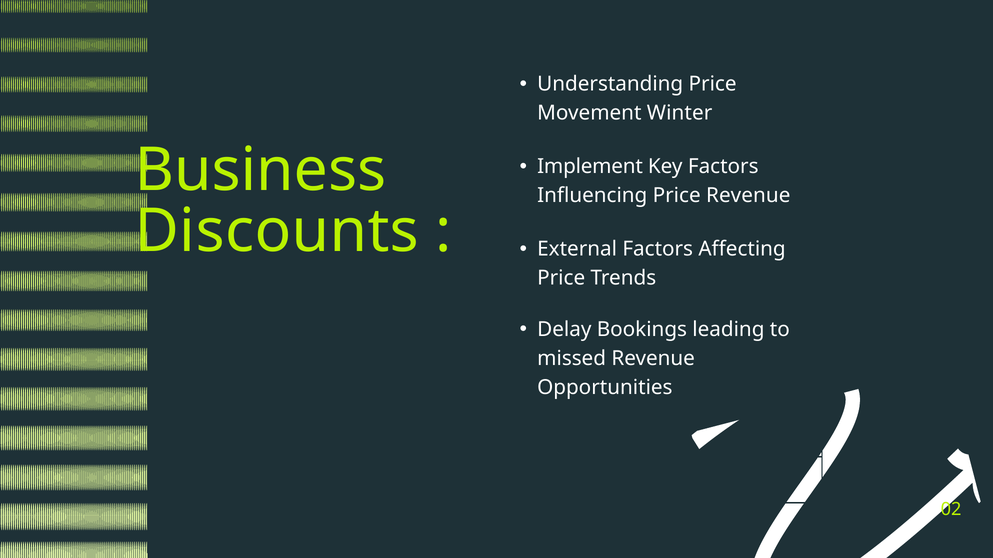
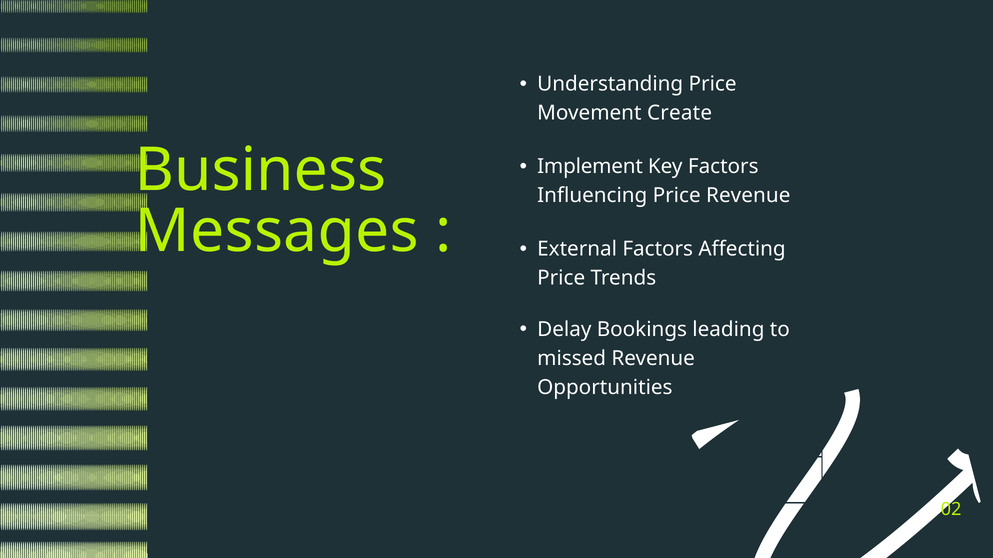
Winter: Winter -> Create (680, 113)
Discounts: Discounts -> Messages (277, 231)
